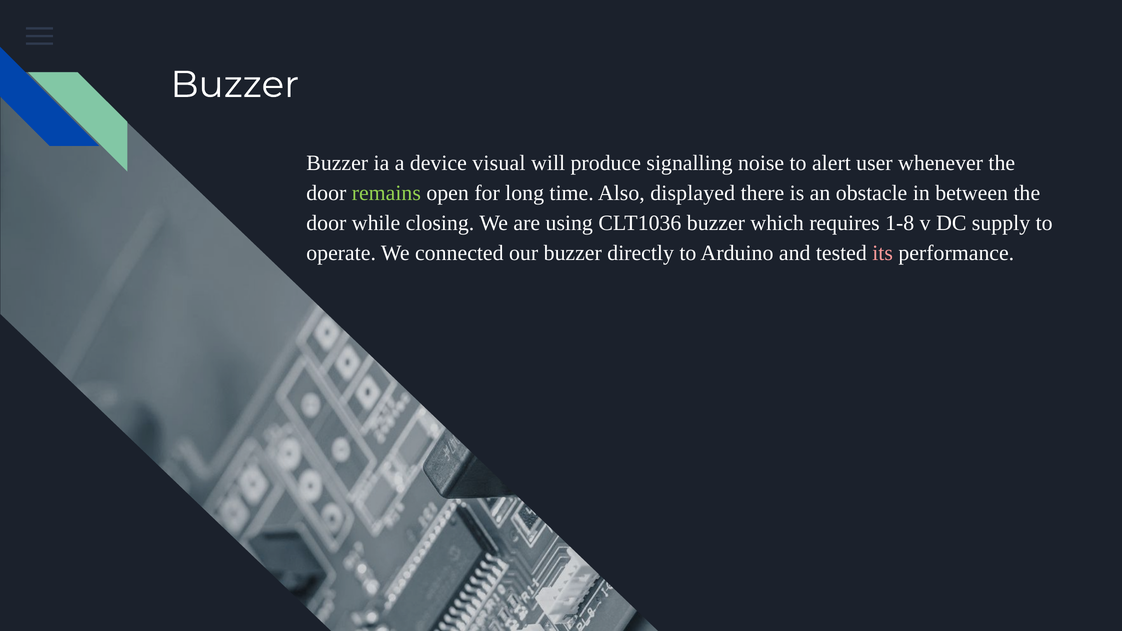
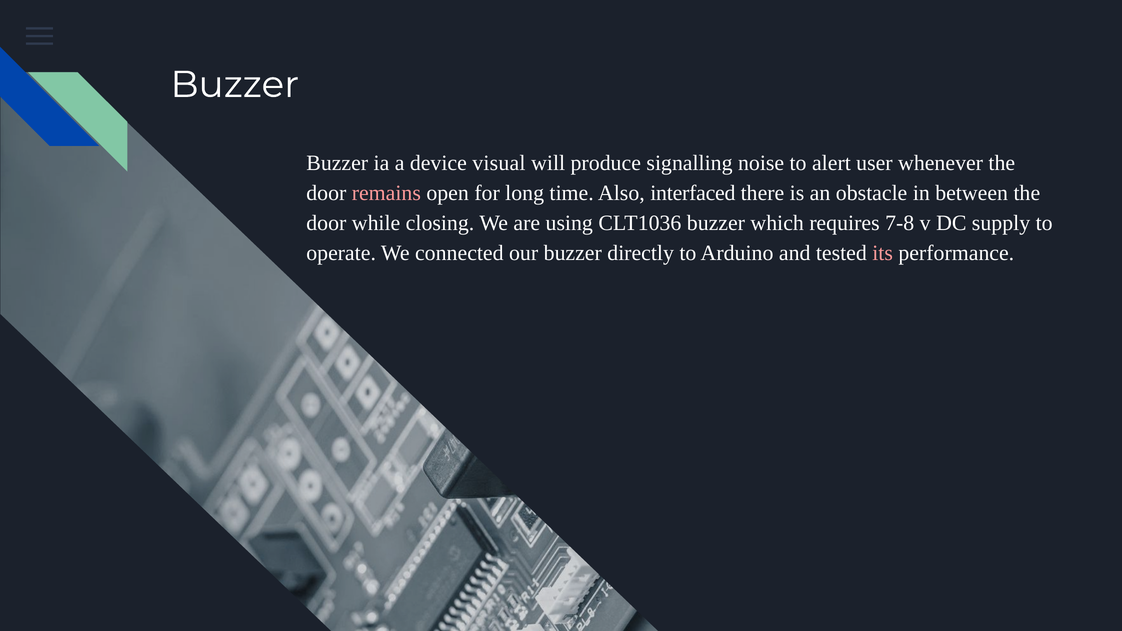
remains colour: light green -> pink (386, 193)
displayed: displayed -> interfaced (693, 193)
1-8: 1-8 -> 7-8 (900, 223)
